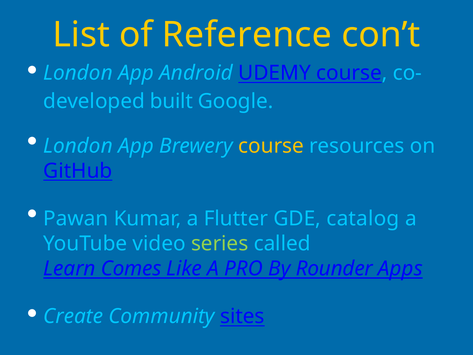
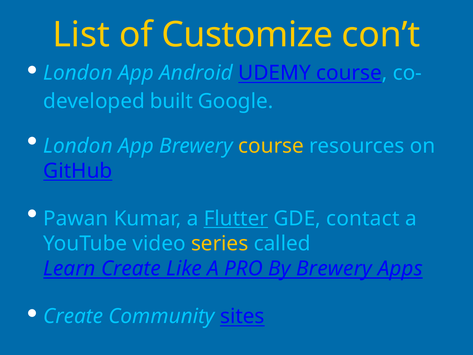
Reference: Reference -> Customize (247, 35)
Flutter underline: none -> present (236, 218)
catalog: catalog -> contact (363, 218)
series colour: light green -> yellow (220, 243)
Learn Comes: Comes -> Create (131, 268)
By Rounder: Rounder -> Brewery (334, 268)
